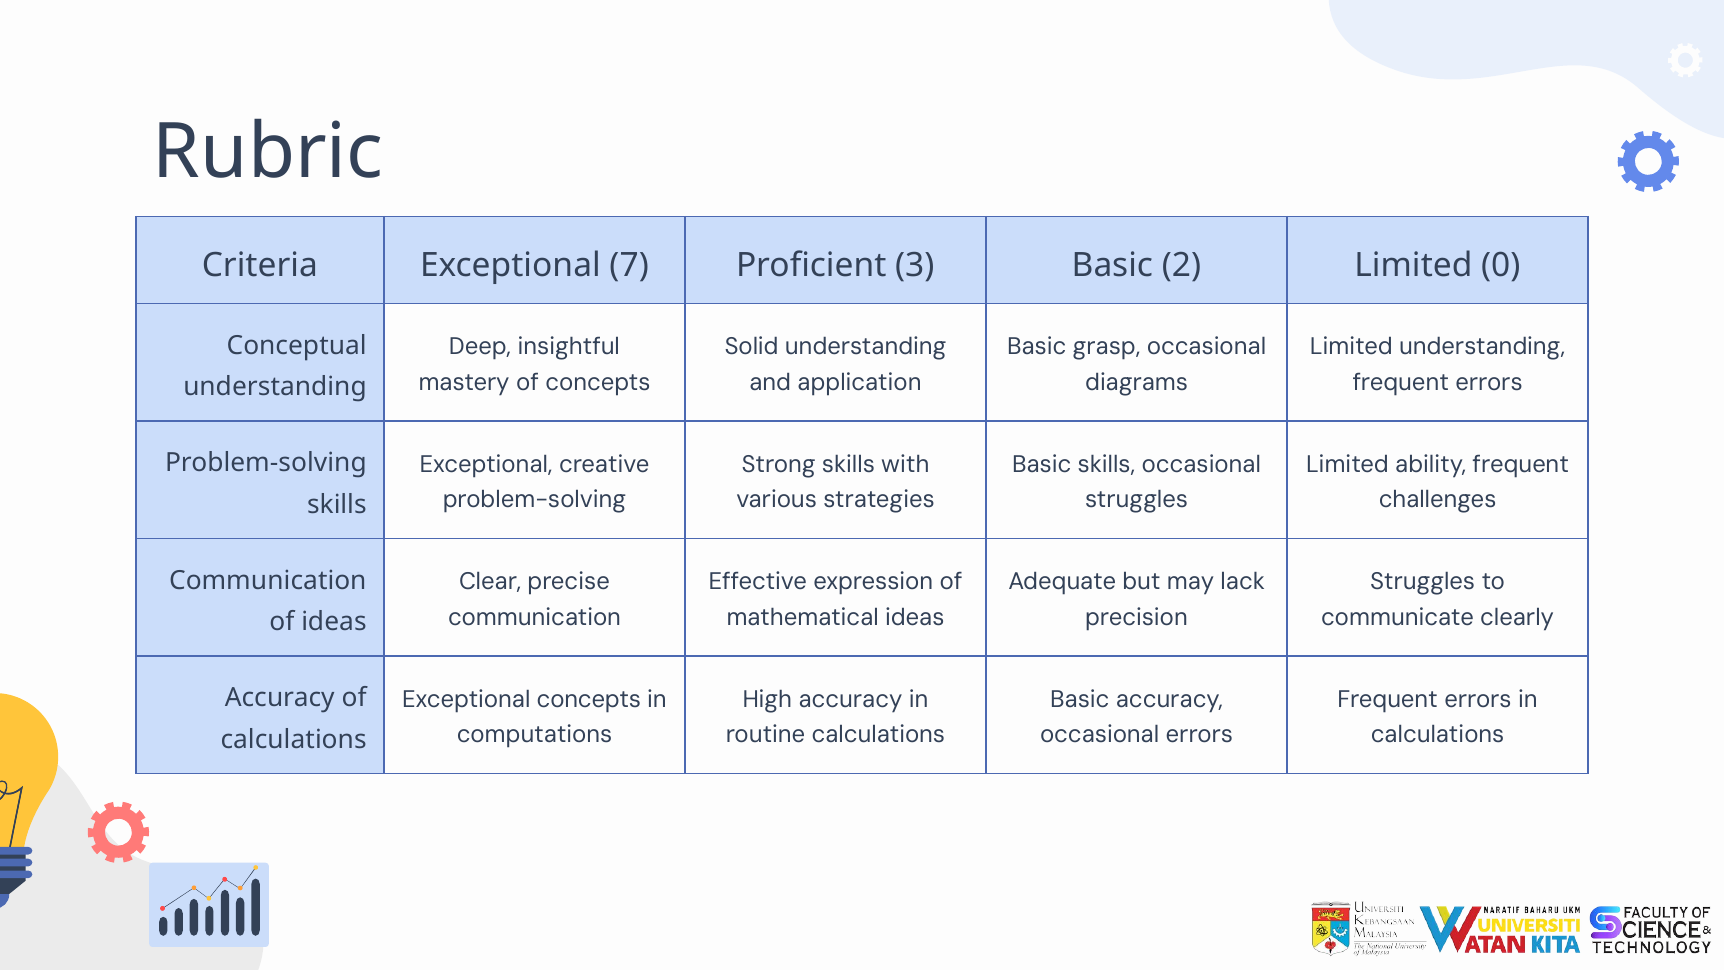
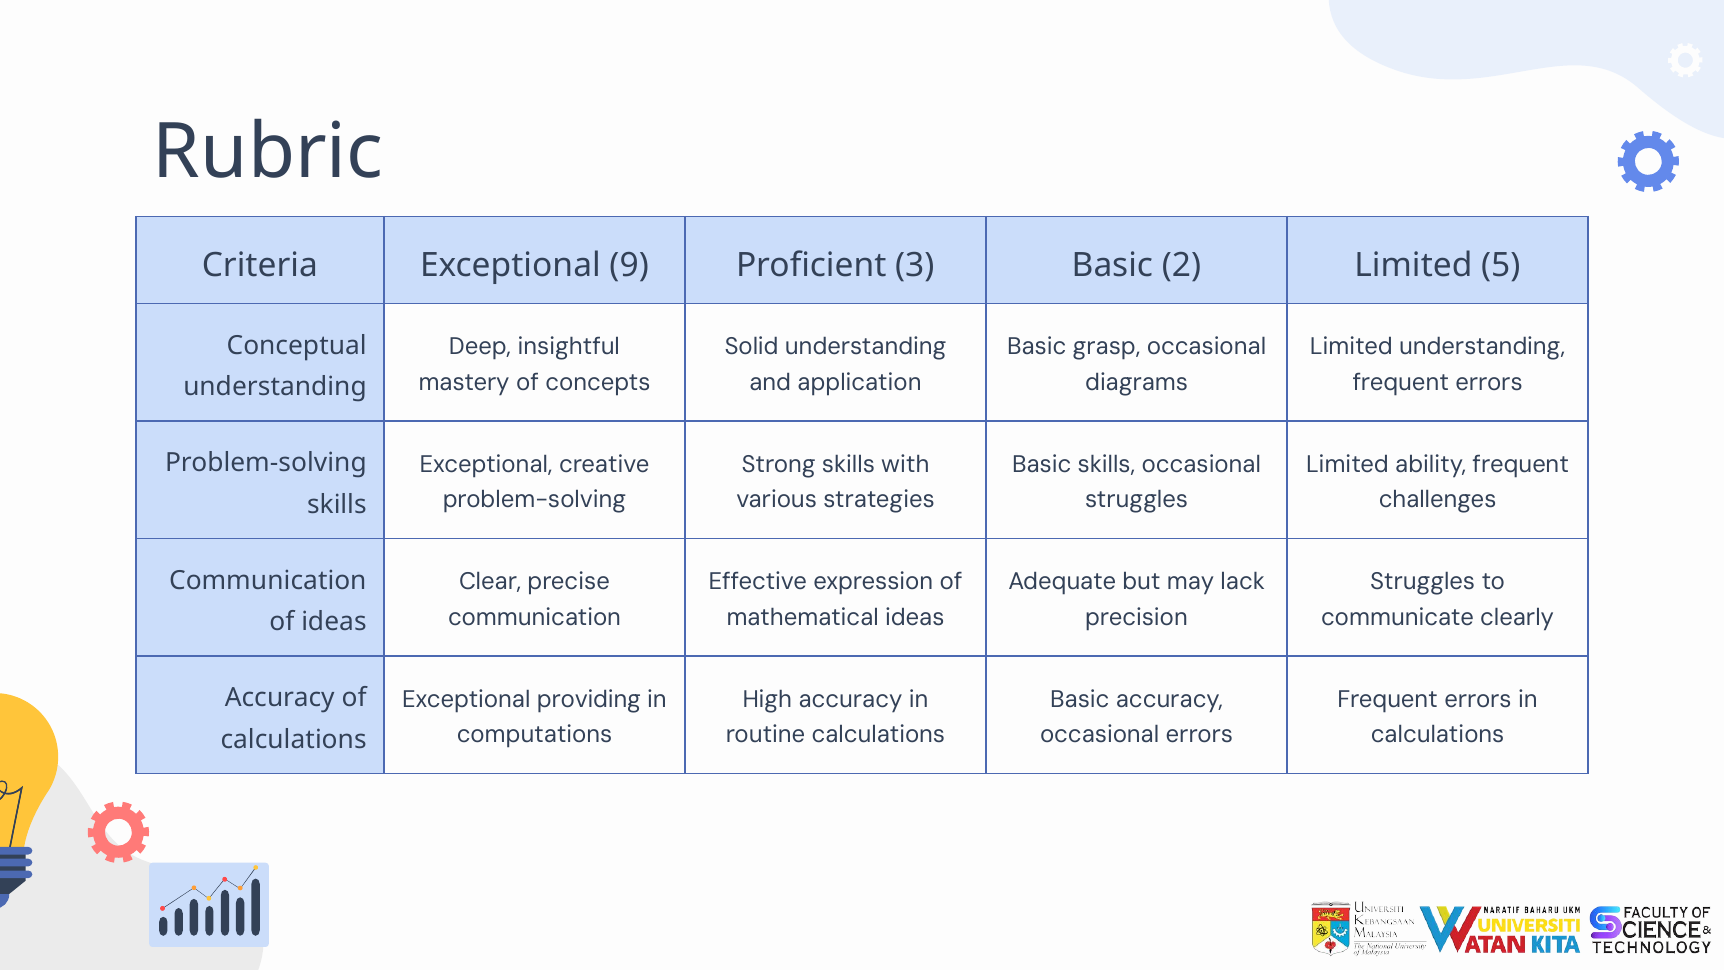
7: 7 -> 9 (629, 265)
0: 0 -> 5 (1501, 265)
Exceptional concepts: concepts -> providing (589, 699)
